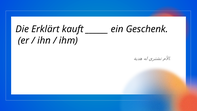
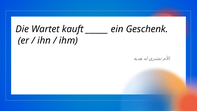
Erklärt: Erklärt -> Wartet (45, 29)
